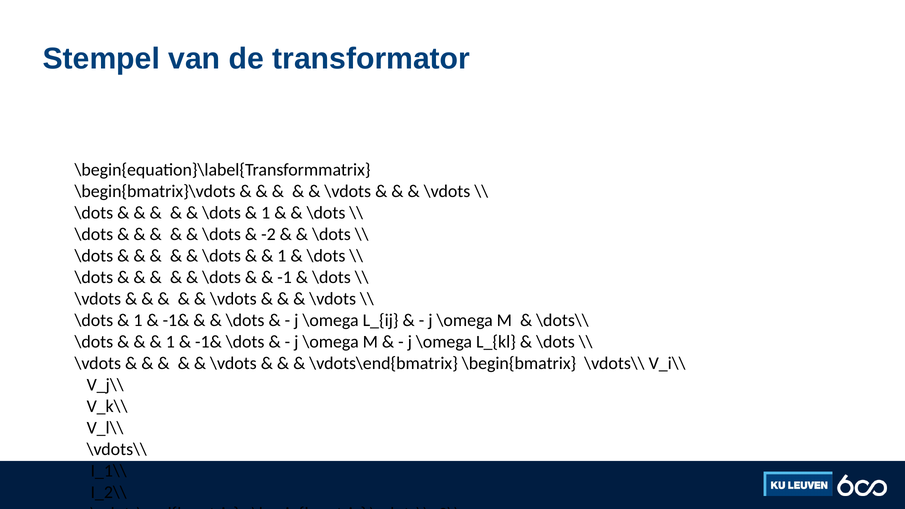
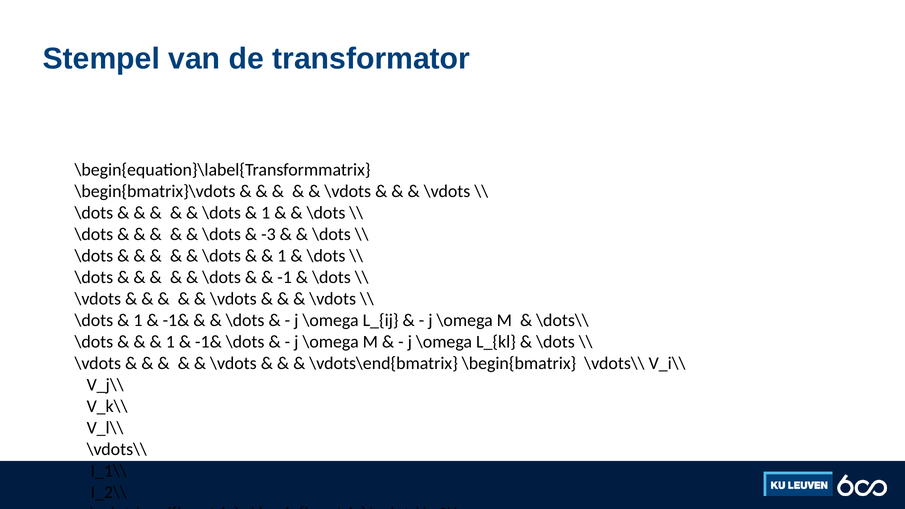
-2: -2 -> -3 (268, 235)
